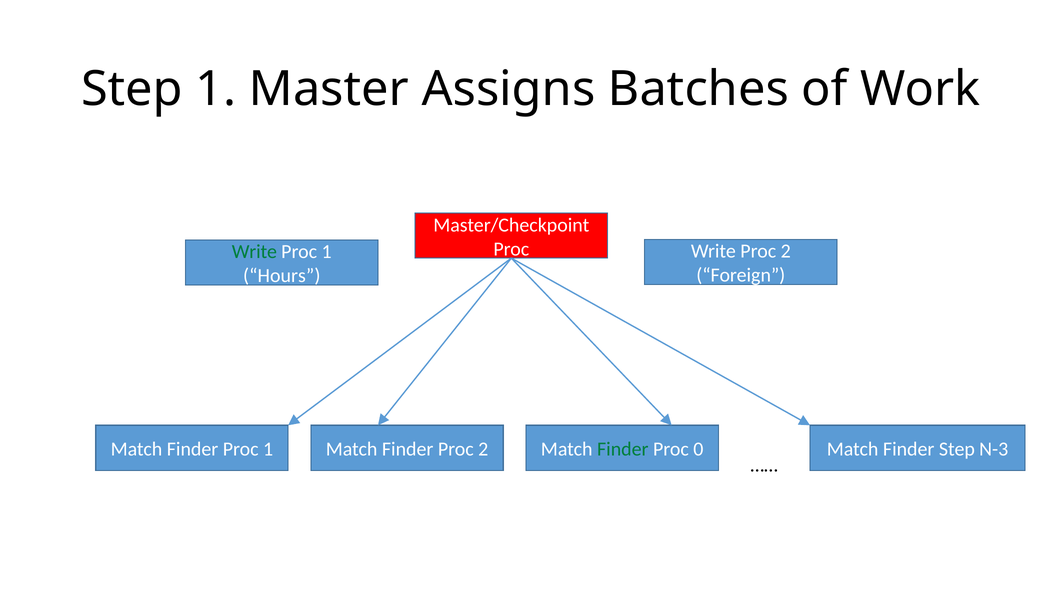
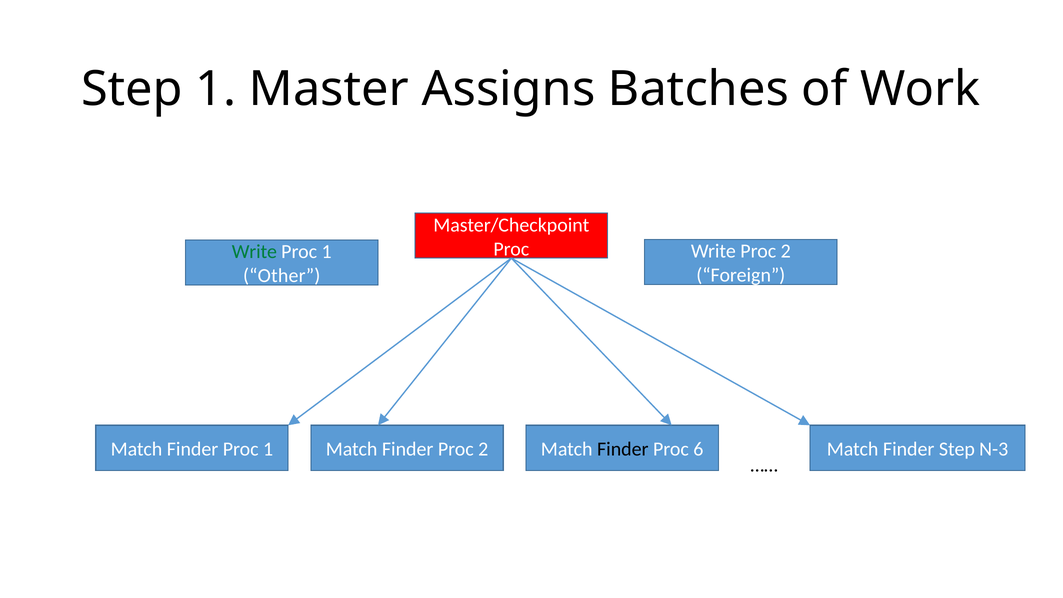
Hours: Hours -> Other (282, 276)
Finder colour: green -> black (623, 449)
0: 0 -> 6 (698, 449)
